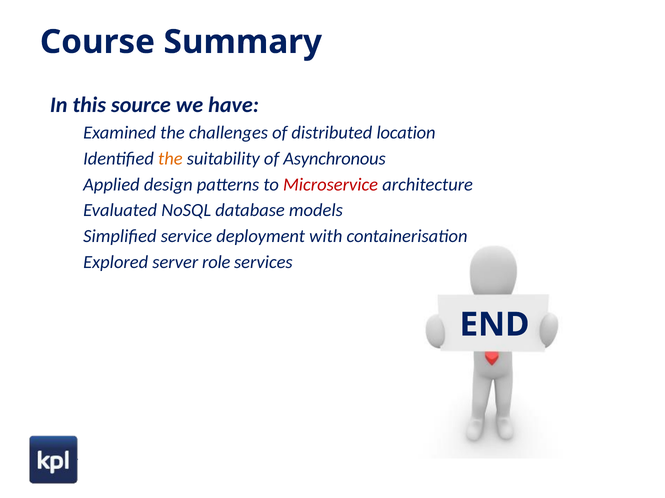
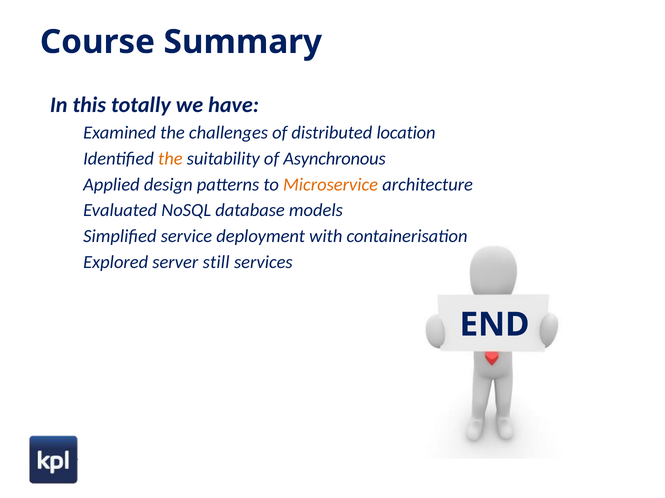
source: source -> totally (141, 105)
Microservice colour: red -> orange (331, 185)
role: role -> still (216, 262)
